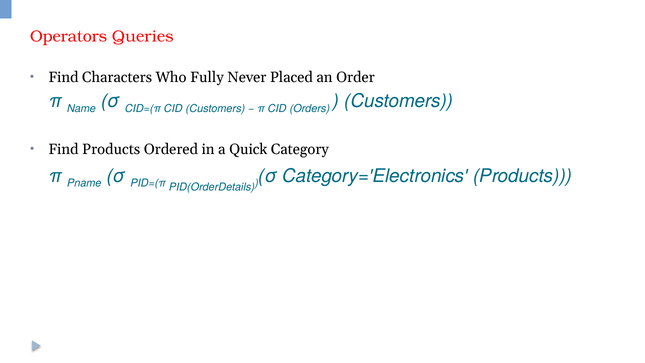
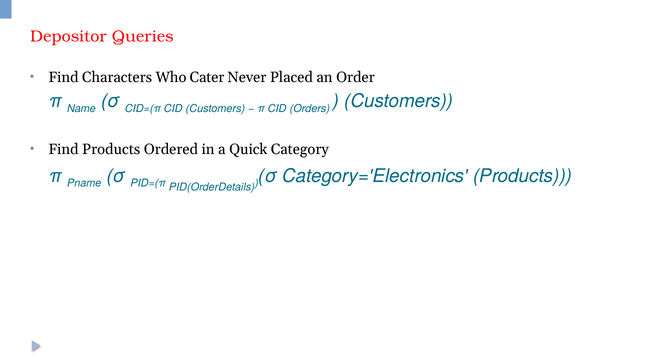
Operators: Operators -> Depositor (68, 36)
Fully: Fully -> Cater (207, 77)
